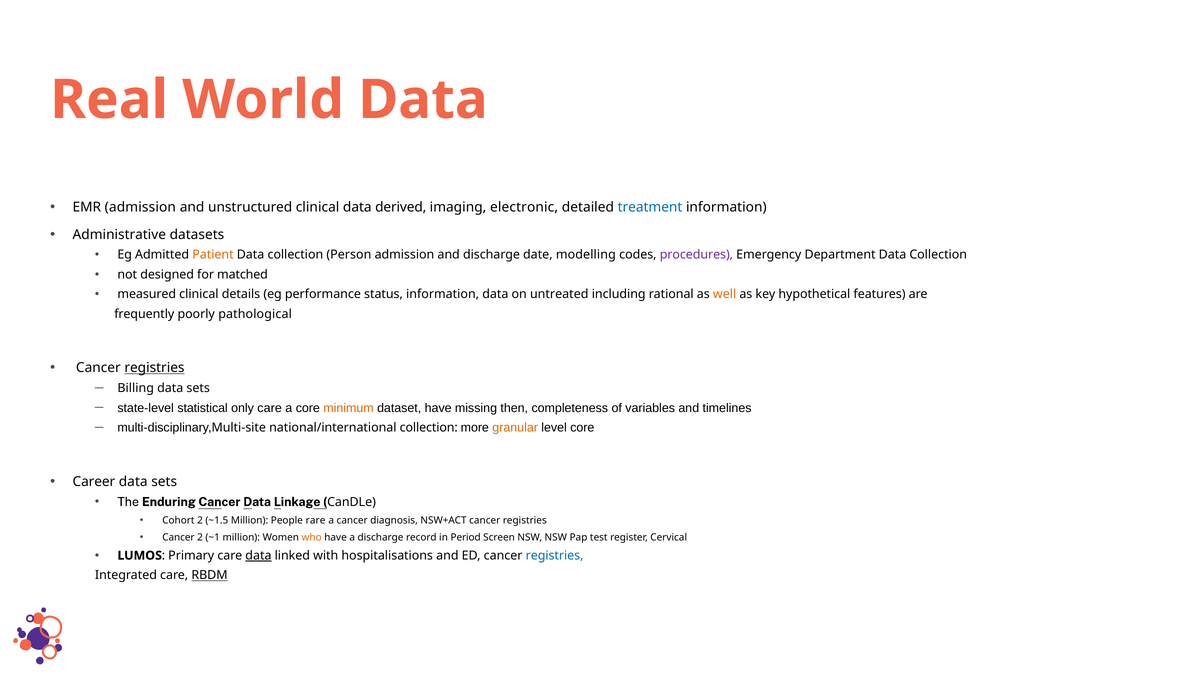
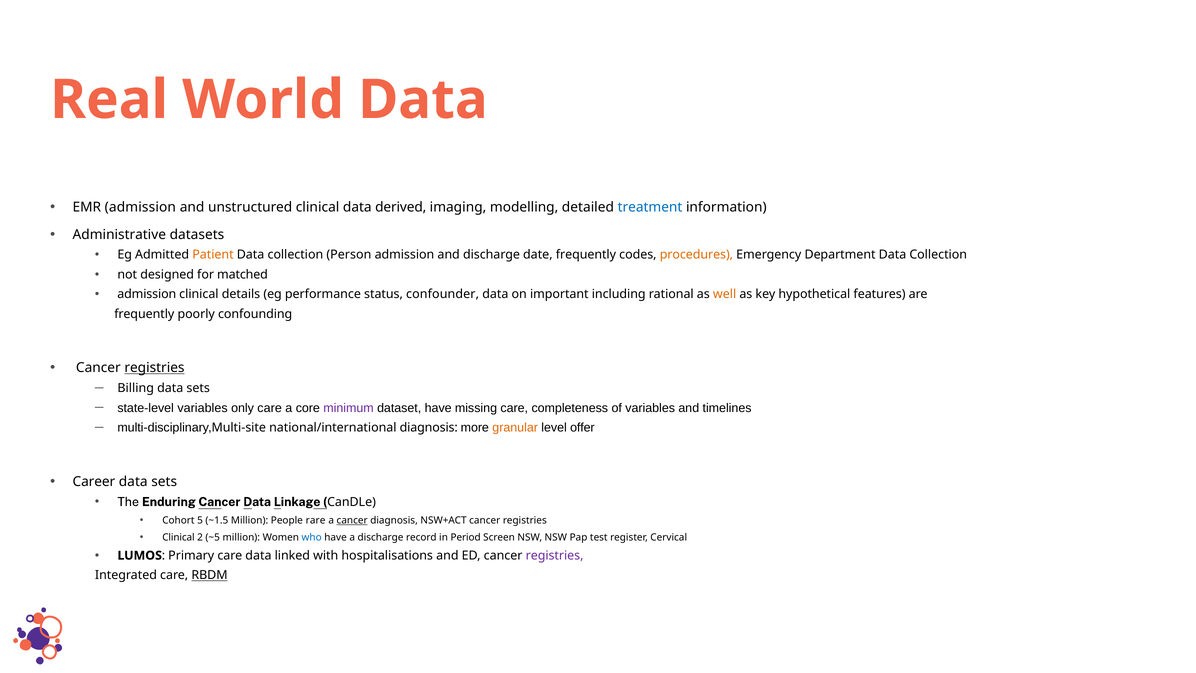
electronic: electronic -> modelling (524, 207)
date modelling: modelling -> frequently (586, 255)
procedures colour: purple -> orange (696, 255)
measured: measured -> admission (147, 294)
status information: information -> confounder (443, 294)
untreated: untreated -> important (559, 294)
pathological: pathological -> confounding (255, 314)
state-level statistical: statistical -> variables (203, 408)
minimum colour: orange -> purple (349, 408)
missing then: then -> care (514, 408)
national/international collection: collection -> diagnosis (429, 428)
level core: core -> offer (582, 428)
Cohort 2: 2 -> 5 (200, 520)
cancer underline: none -> present (352, 520)
Cancer: Cancer -> Clinical (178, 537)
~1: ~1 -> ~5 (213, 537)
who colour: orange -> blue (312, 537)
data underline: present -> none (258, 555)
registries colour: blue -> purple (555, 555)
